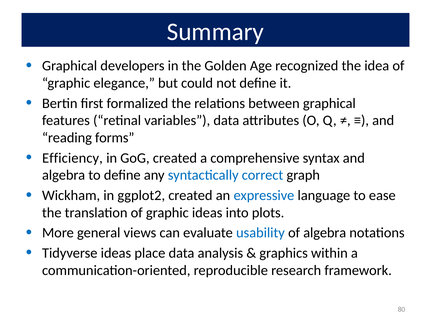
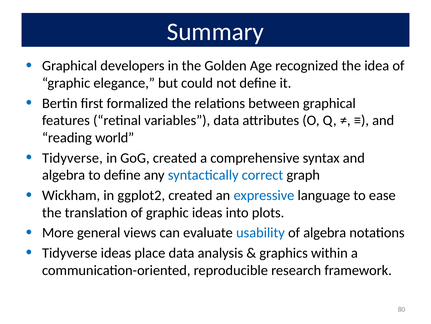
forms: forms -> world (115, 137)
Efficiency: Efficiency -> Tidyverse (72, 158)
